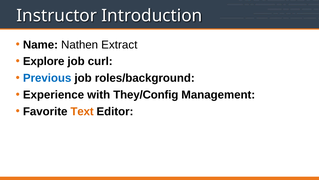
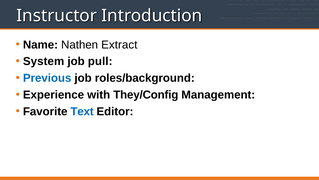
Explore: Explore -> System (44, 61)
curl: curl -> pull (100, 61)
Text colour: orange -> blue (82, 111)
